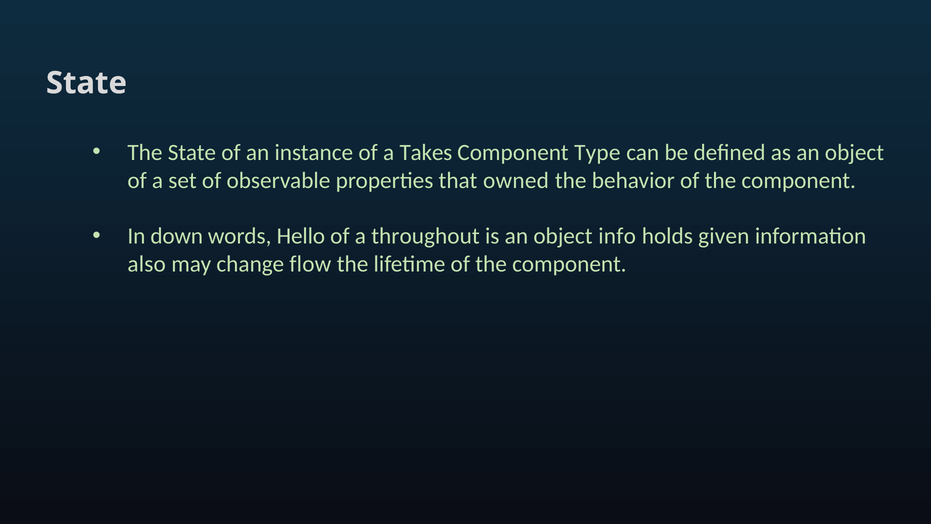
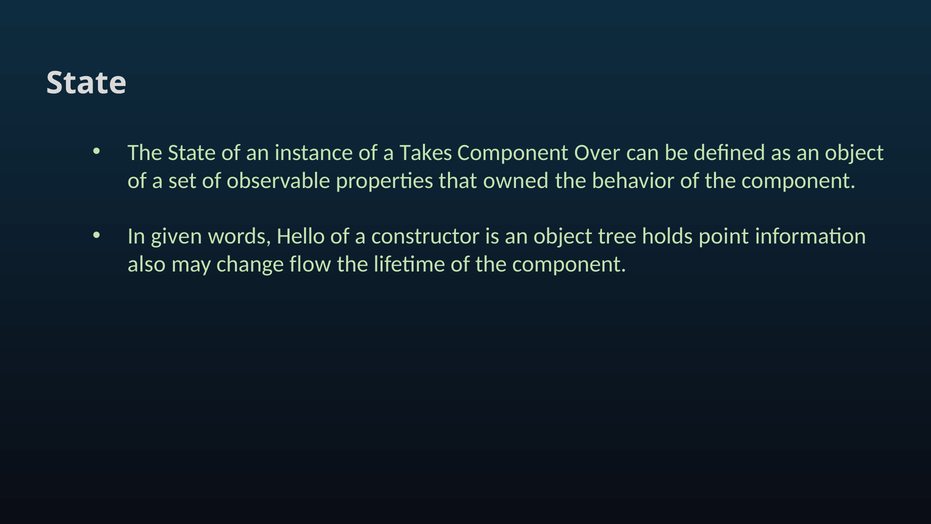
Type: Type -> Over (597, 152)
down: down -> given (177, 236)
throughout: throughout -> constructor (426, 236)
info: info -> tree (617, 236)
given: given -> point (724, 236)
